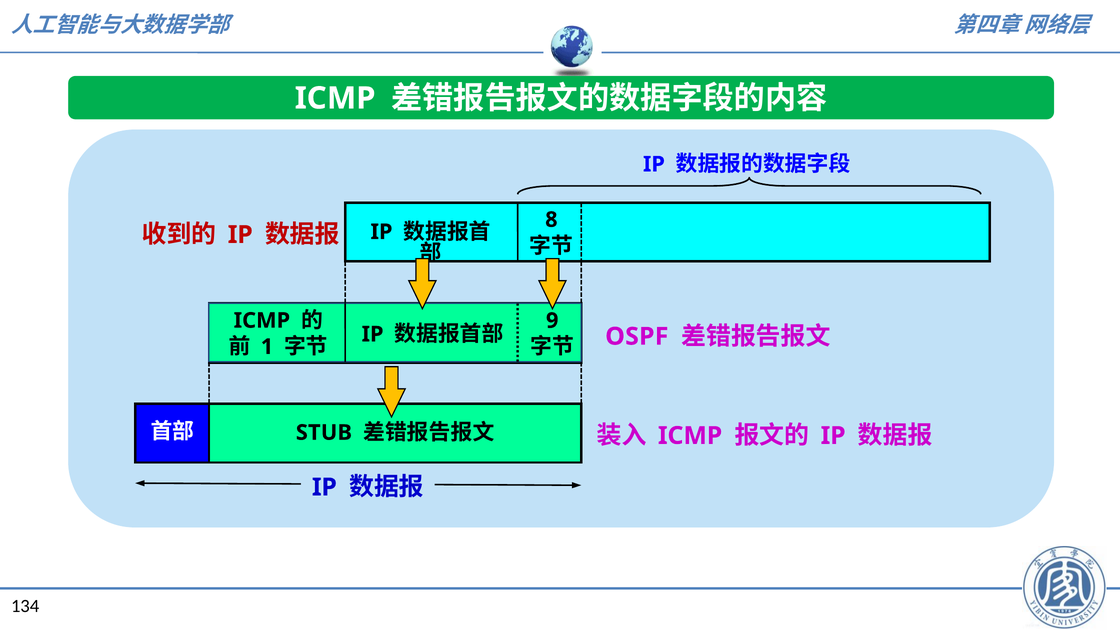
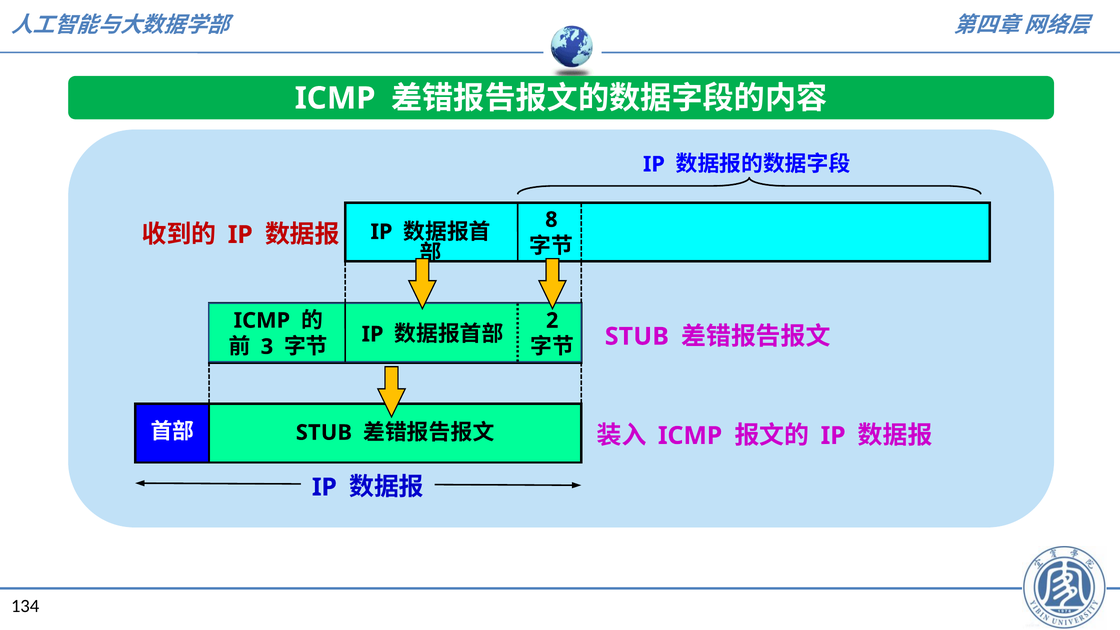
9: 9 -> 2 (552, 321)
OSPF: OSPF -> STUB (637, 336)
1: 1 -> 3 (267, 347)
